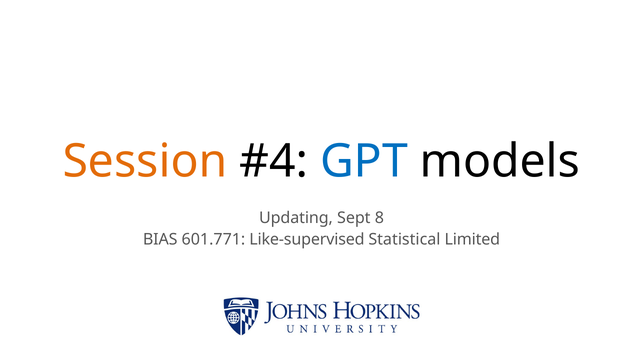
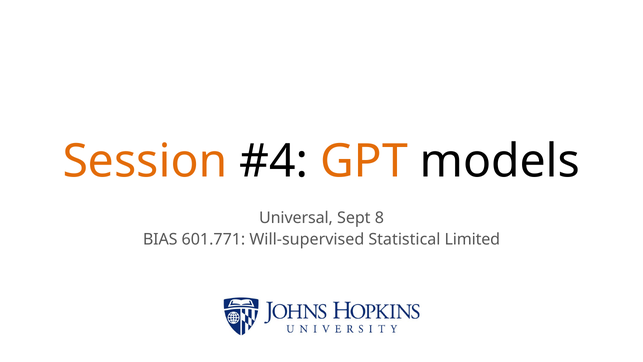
GPT colour: blue -> orange (364, 161)
Updating: Updating -> Universal (296, 218)
Like-supervised: Like-supervised -> Will-supervised (307, 239)
